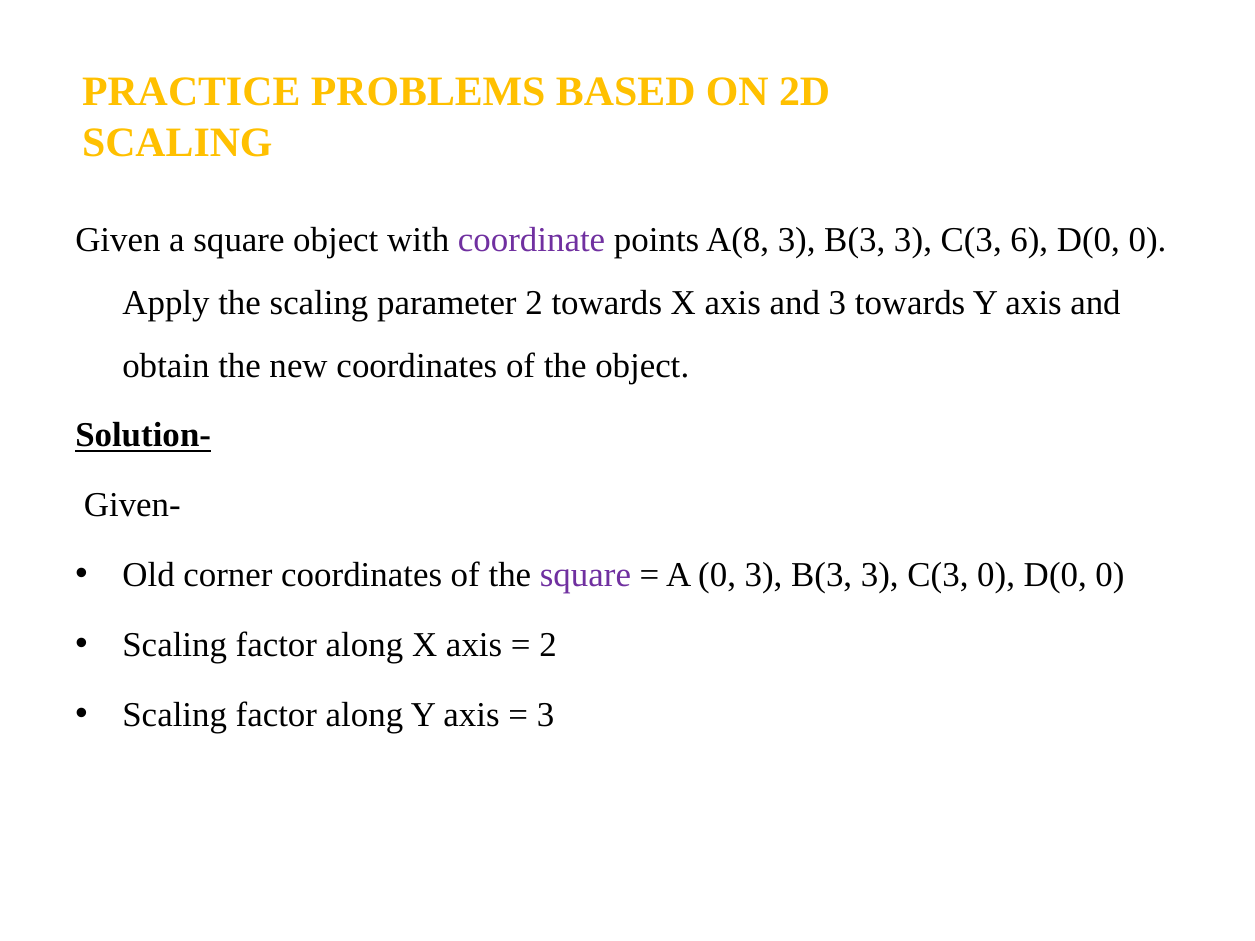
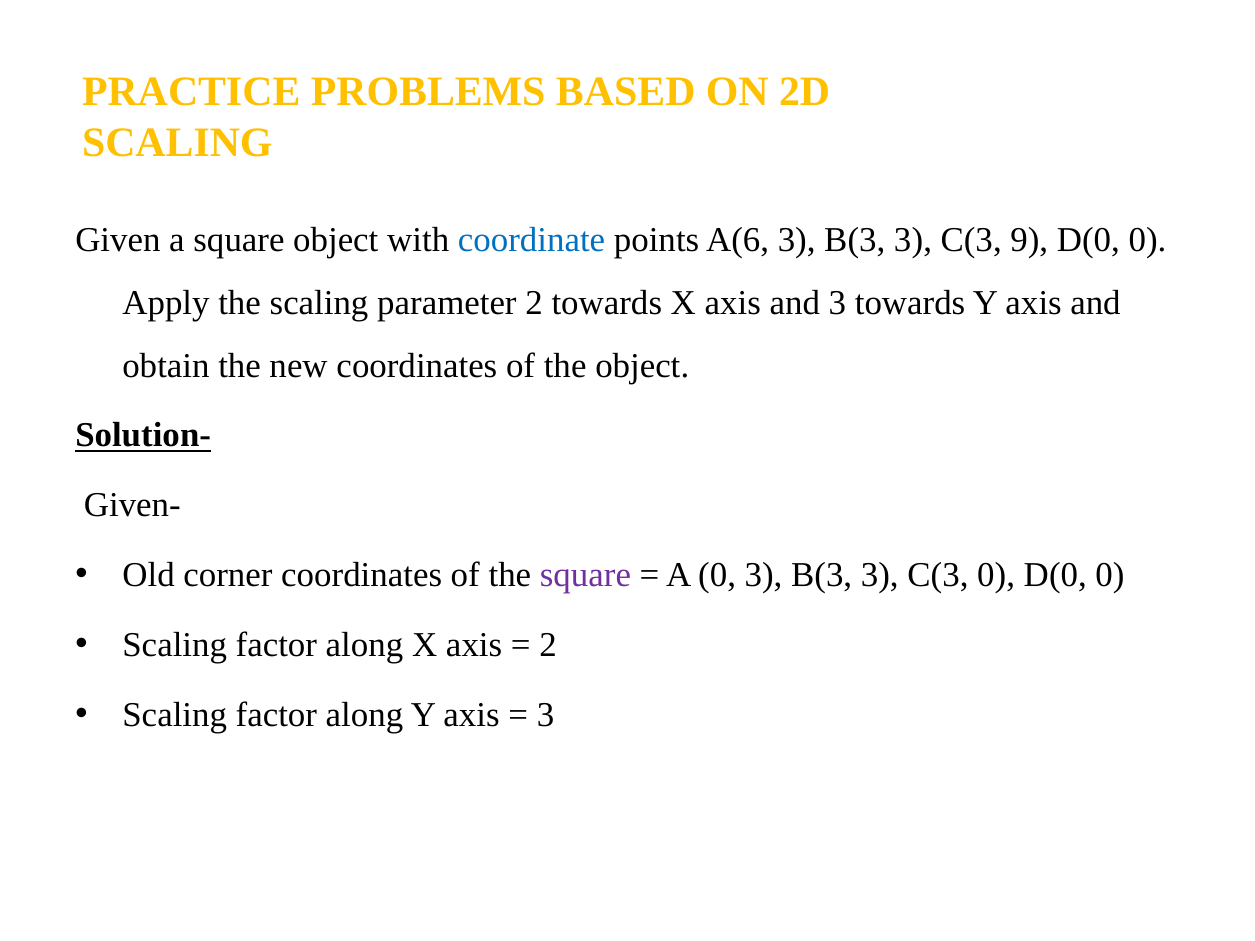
coordinate colour: purple -> blue (532, 240)
A(8: A(8 -> A(6 (738, 240)
6: 6 -> 9 (1029, 240)
